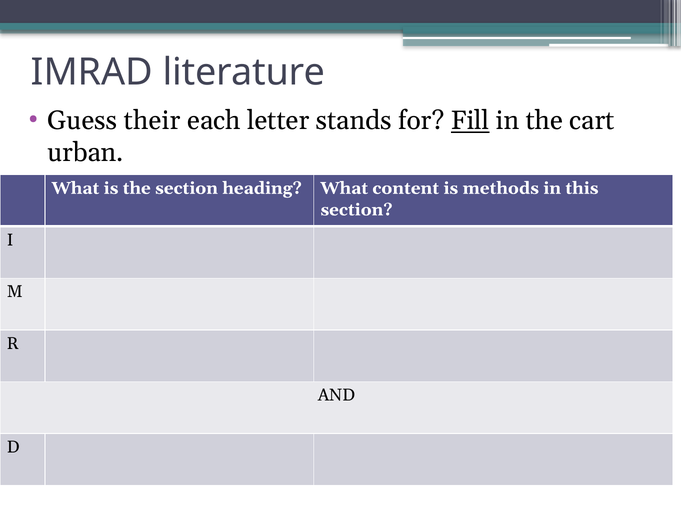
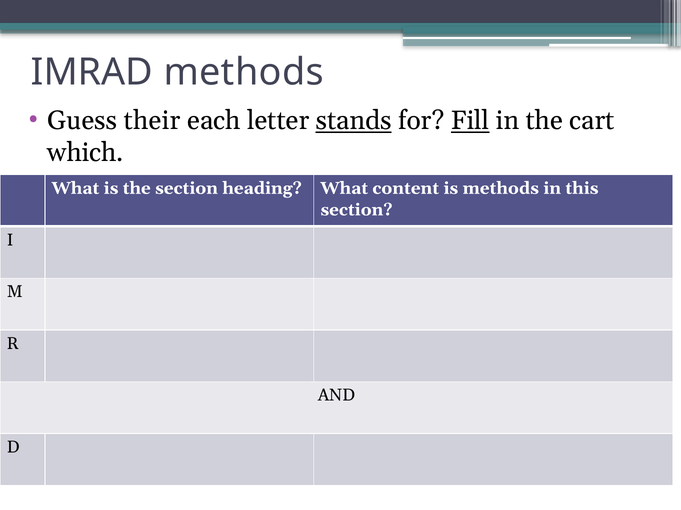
IMRAD literature: literature -> methods (244, 72)
stands underline: none -> present (354, 121)
urban: urban -> which (85, 153)
